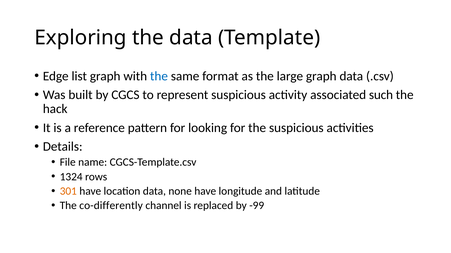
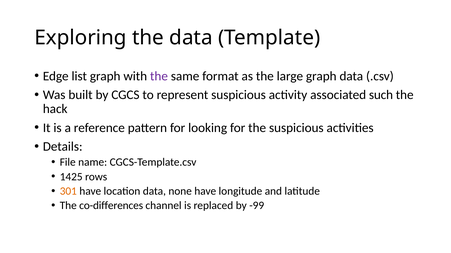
the colour: blue -> purple (159, 76)
1324: 1324 -> 1425 (71, 177)
co-differently: co-differently -> co-differences (111, 206)
